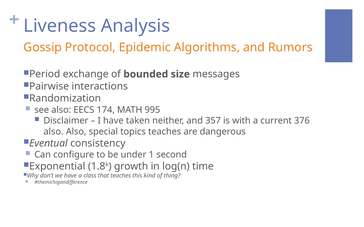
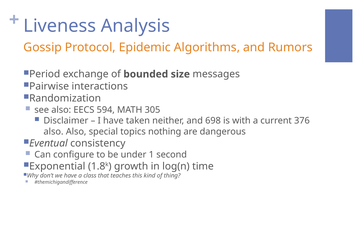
174: 174 -> 594 (106, 110)
995: 995 -> 305 (152, 110)
357: 357 -> 698 (213, 121)
topics teaches: teaches -> nothing (165, 132)
